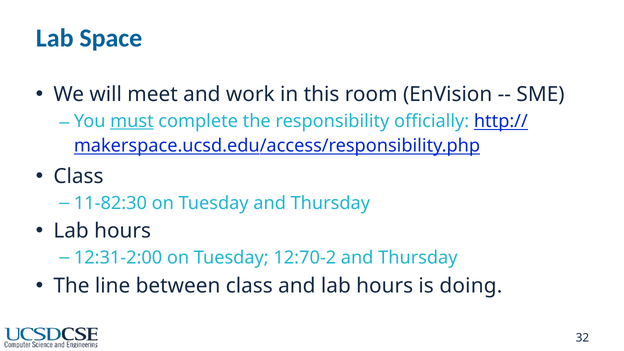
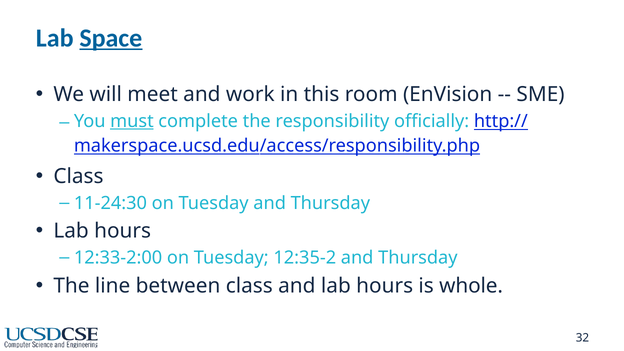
Space underline: none -> present (111, 38)
11-82:30: 11-82:30 -> 11-24:30 (110, 203)
12:31-2:00: 12:31-2:00 -> 12:33-2:00 (118, 258)
12:70-2: 12:70-2 -> 12:35-2 (305, 258)
doing: doing -> whole (471, 286)
